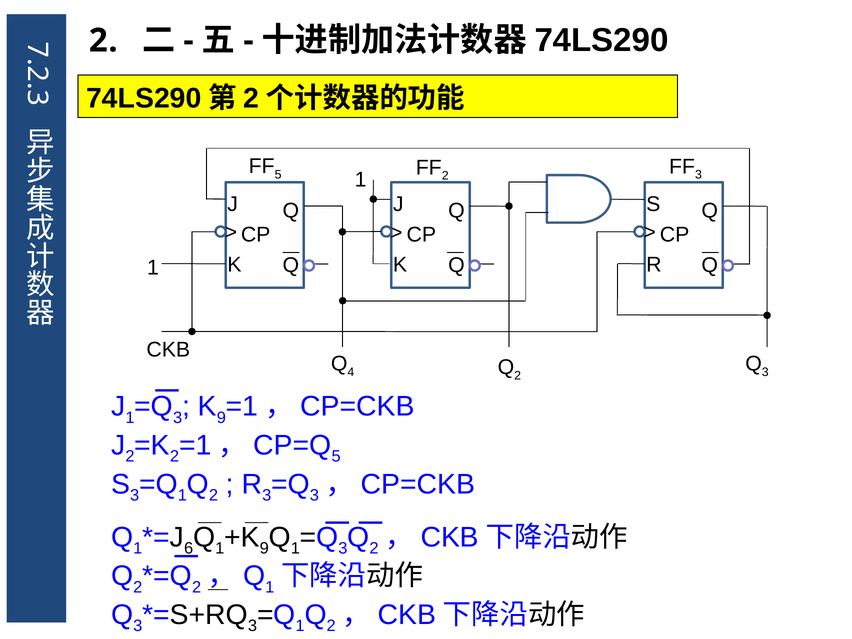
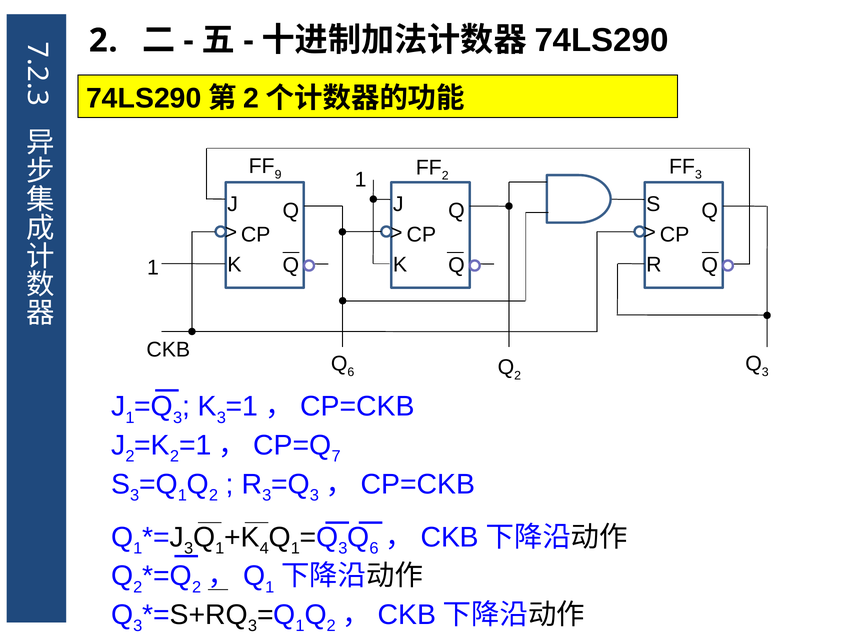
5: 5 -> 9 (278, 175)
4: 4 -> 6 (351, 372)
K 9: 9 -> 3 (221, 418)
5: 5 -> 7 (336, 456)
6: 6 -> 3 (189, 548)
9: 9 -> 4 (264, 548)
2: 2 -> 6 (374, 548)
